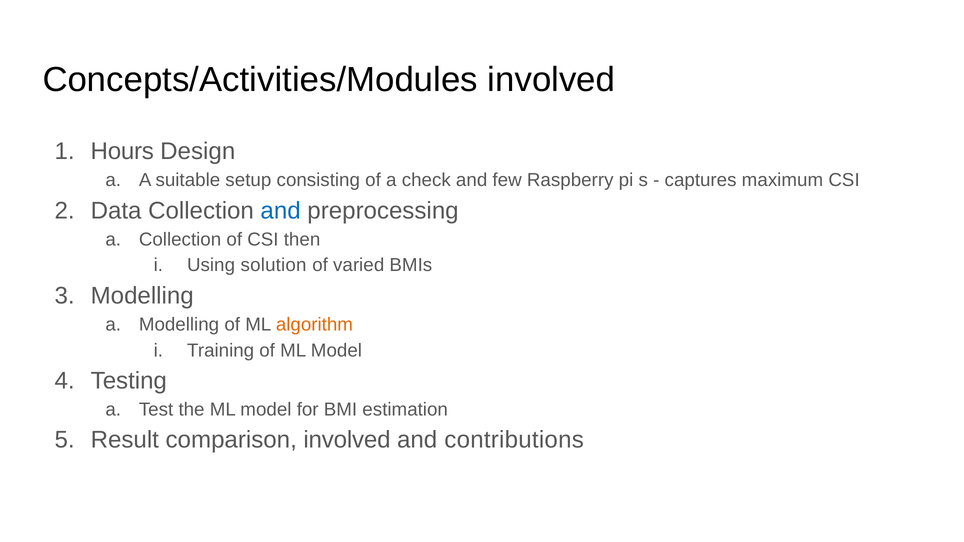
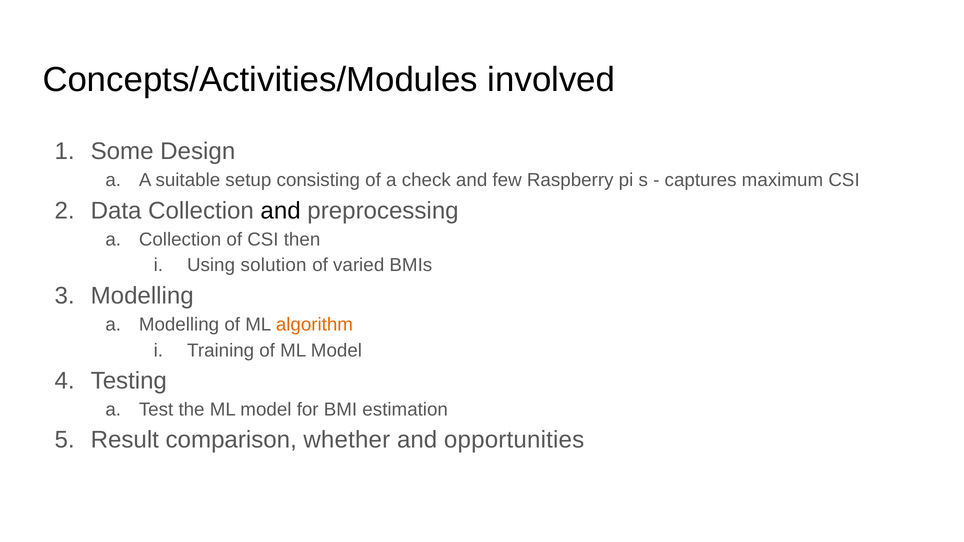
Hours: Hours -> Some (122, 152)
and colour: blue -> black (281, 211)
comparison involved: involved -> whether (347, 440)
contributions: contributions -> opportunities (514, 440)
